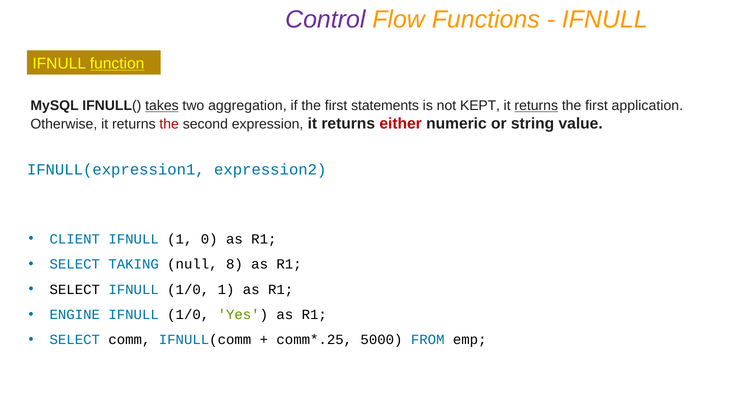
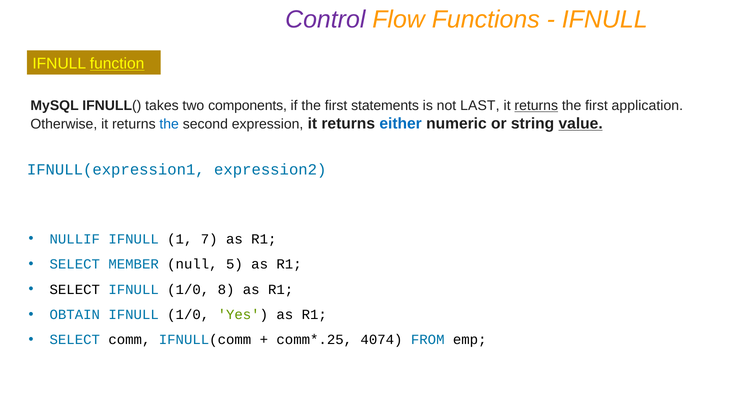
takes underline: present -> none (162, 106)
aggregation: aggregation -> components (248, 106)
KEPT: KEPT -> LAST (480, 106)
the colour: red -> blue (169, 124)
either colour: red -> blue (401, 124)
value underline: none -> present (581, 124)
CLIENT: CLIENT -> NULLIF (75, 239)
0: 0 -> 7 (209, 239)
TAKING: TAKING -> MEMBER (134, 264)
8: 8 -> 5 (234, 264)
1/0 1: 1 -> 8 (226, 290)
ENGINE: ENGINE -> OBTAIN (75, 315)
5000: 5000 -> 4074 (382, 340)
